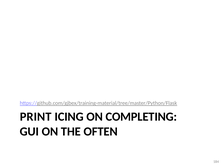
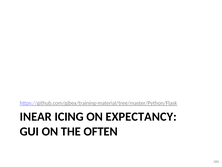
PRINT: PRINT -> INEAR (36, 116)
COMPLETING: COMPLETING -> EXPECTANCY (141, 116)
